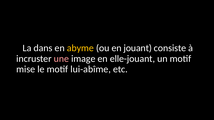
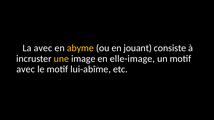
L'La dans: dans -> avec (43, 48)
une colour: pink -> yellow (61, 59)
elle-jouant: elle-jouant -> elle-image (132, 59)
mise: mise -> avec (26, 69)
